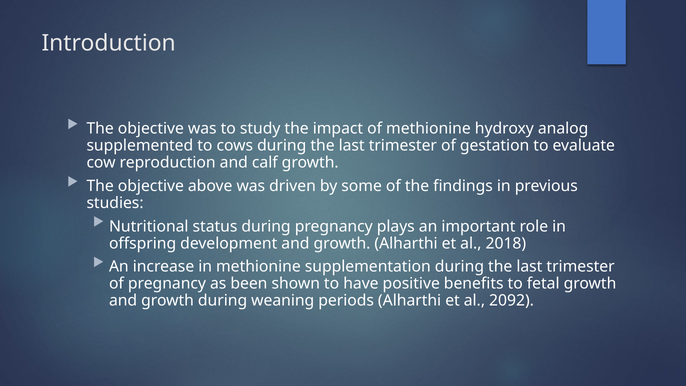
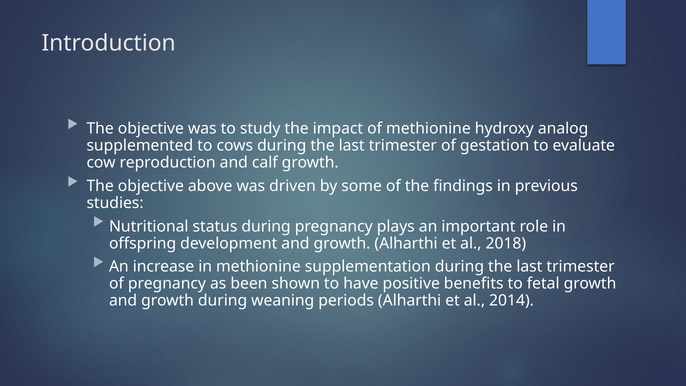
2092: 2092 -> 2014 (512, 301)
